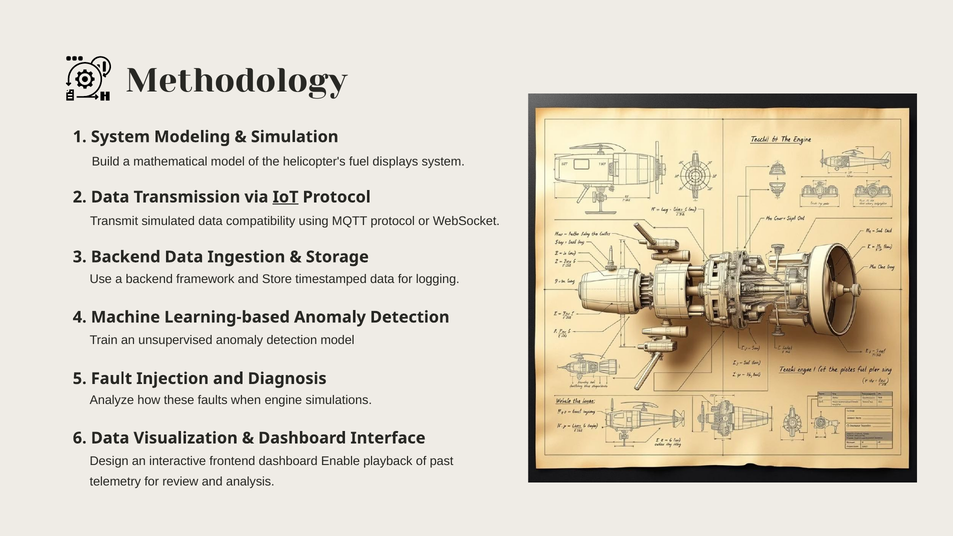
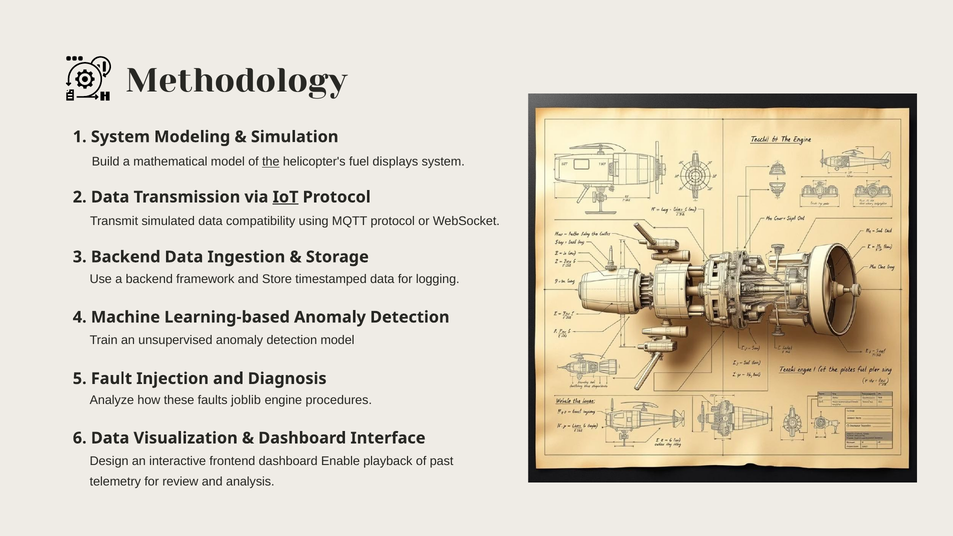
the underline: none -> present (271, 162)
when: when -> joblib (246, 400)
simulations: simulations -> procedures (339, 400)
